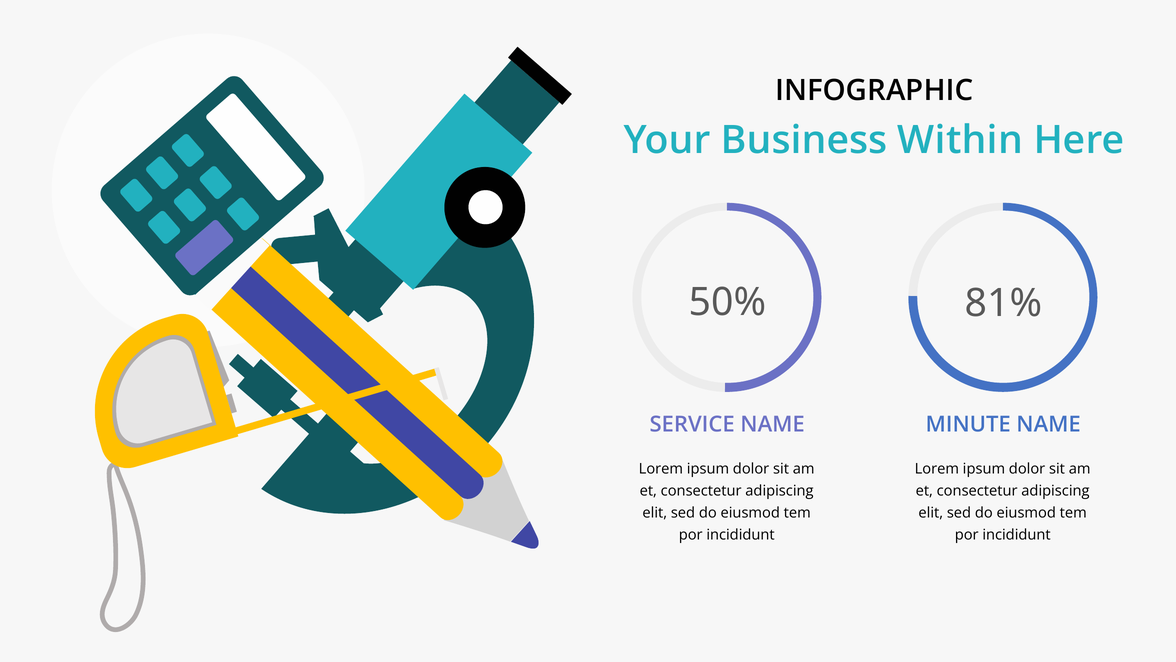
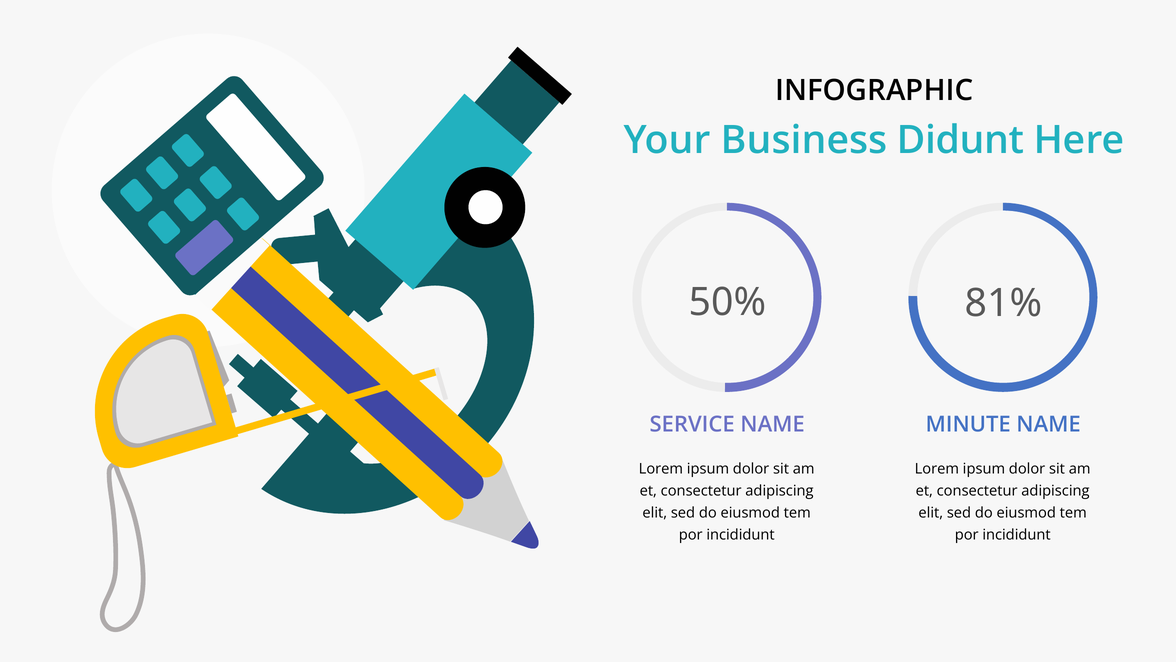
Within: Within -> Didunt (961, 140)
